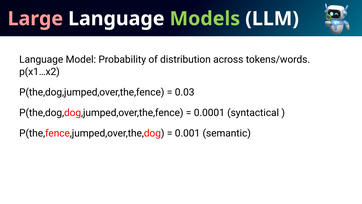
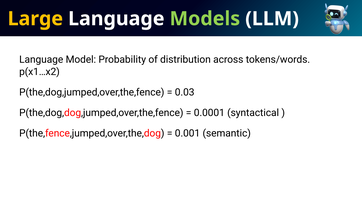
Large colour: pink -> yellow (35, 19)
